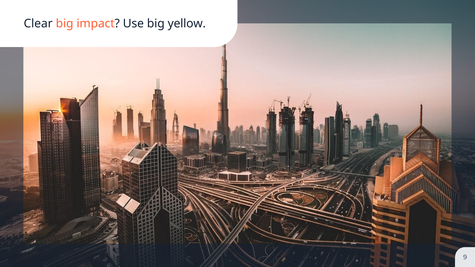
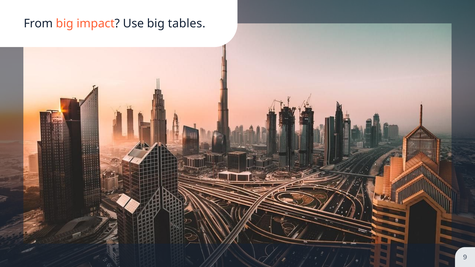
Clear: Clear -> From (38, 24)
yellow: yellow -> tables (187, 24)
